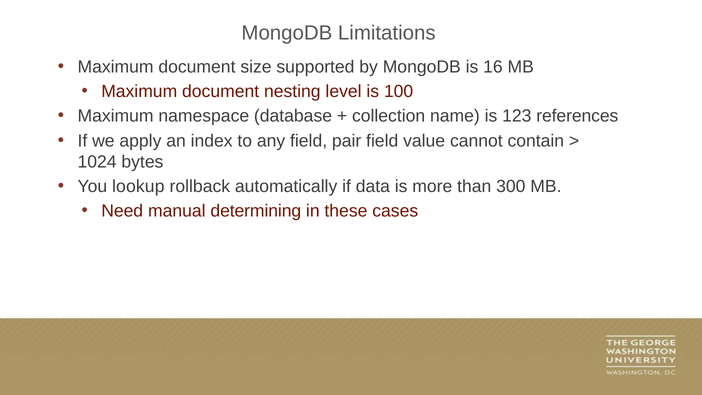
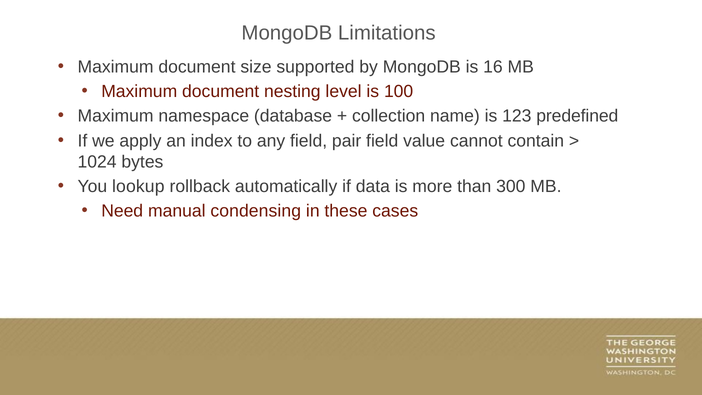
references: references -> predefined (577, 116)
determining: determining -> condensing (256, 211)
